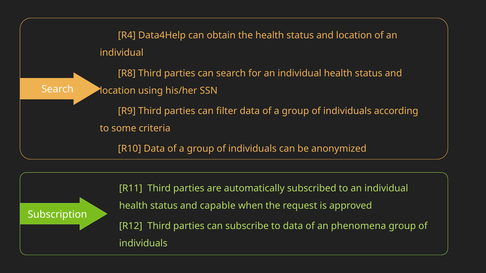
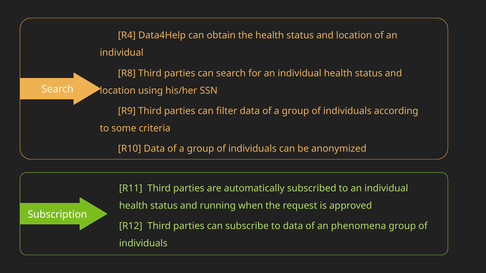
capable: capable -> running (218, 206)
